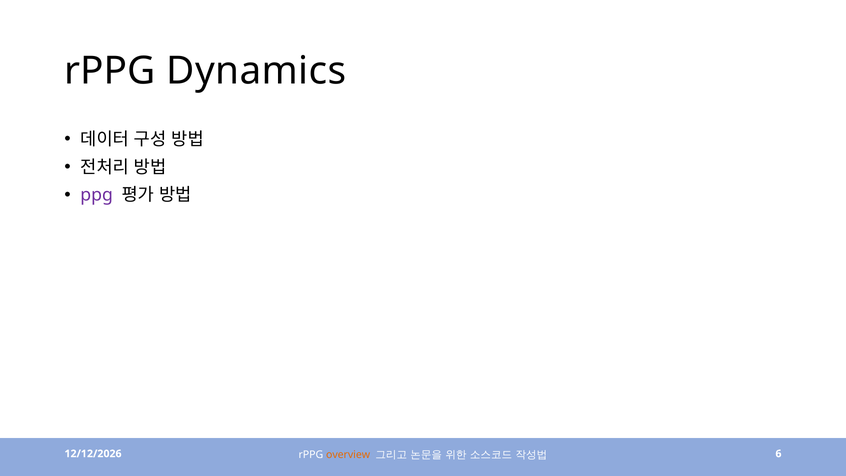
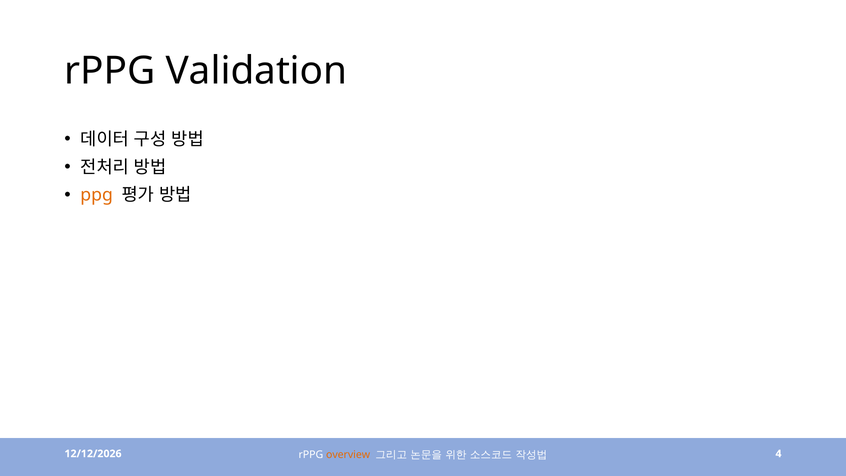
Dynamics: Dynamics -> Validation (257, 71)
ppg colour: purple -> orange (97, 195)
6: 6 -> 4 (778, 454)
